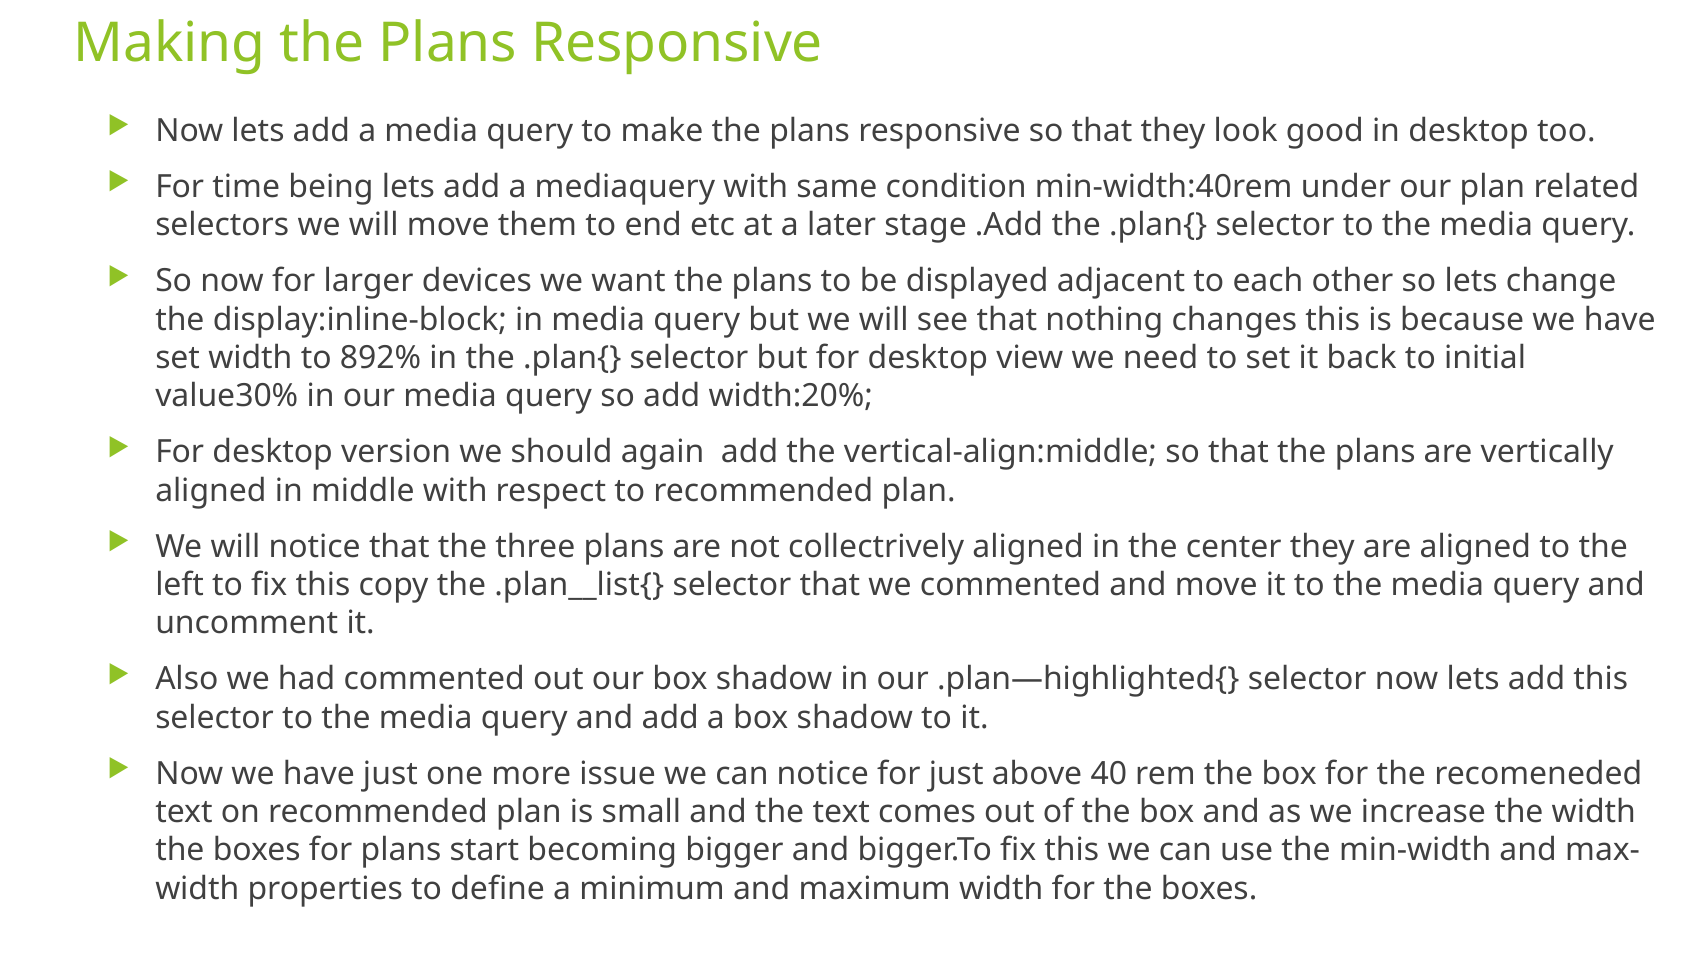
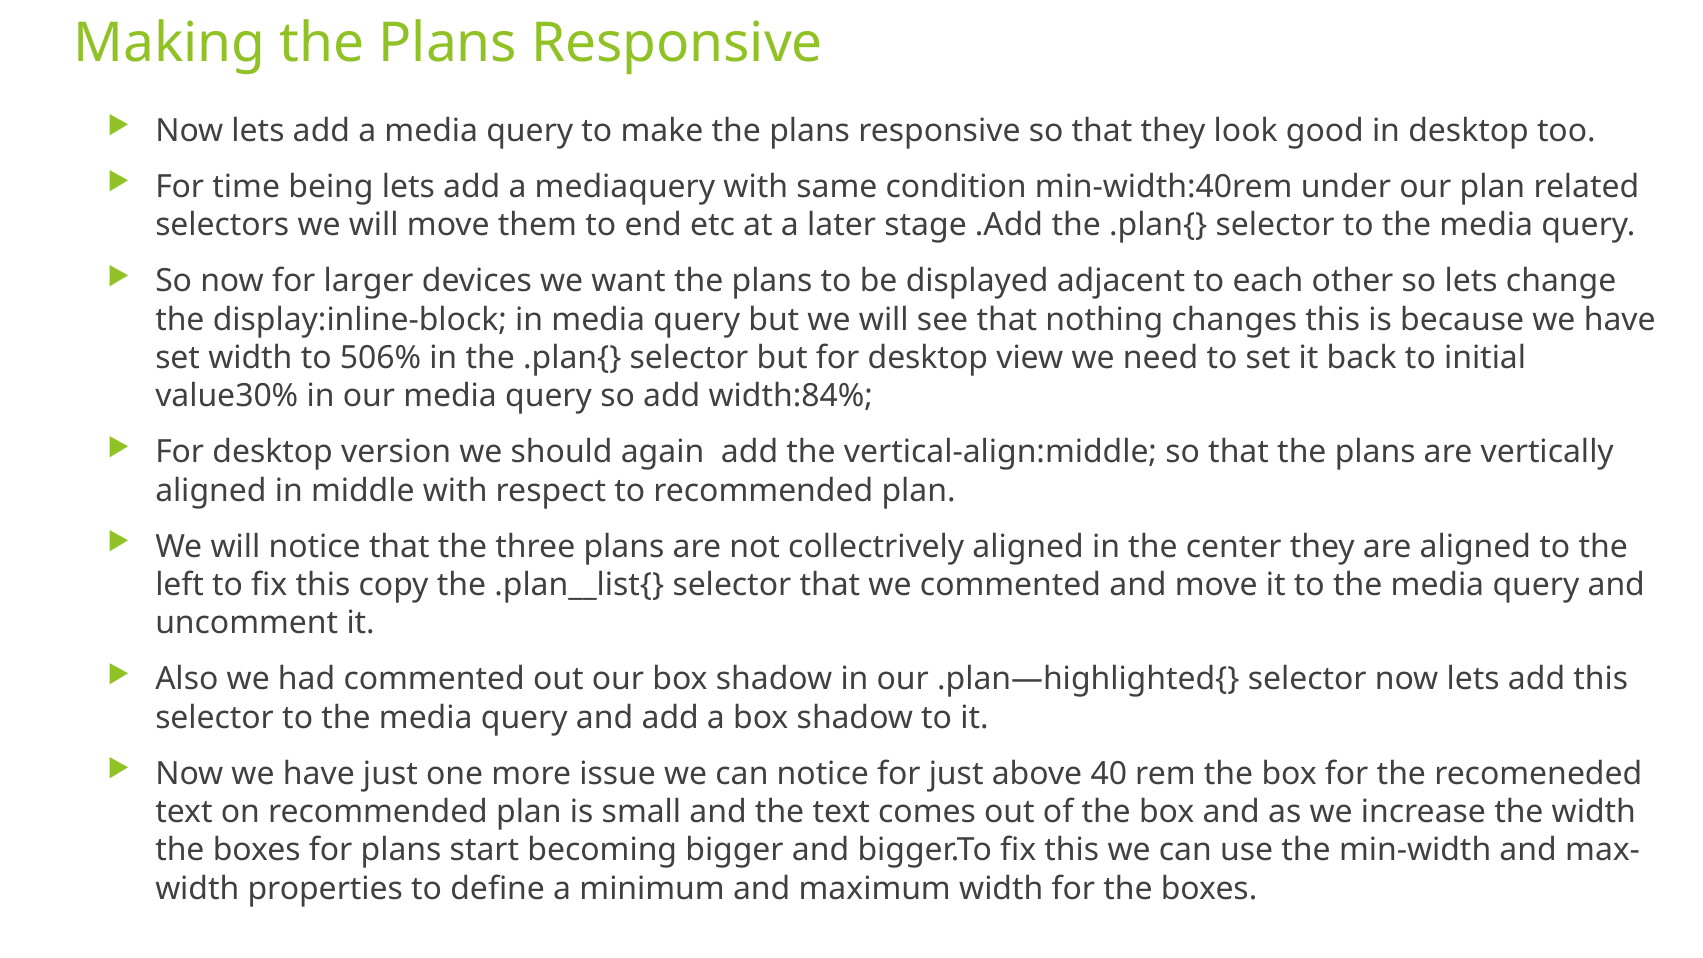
892%: 892% -> 506% (380, 358)
width:20%: width:20% -> width:84% (791, 396)
